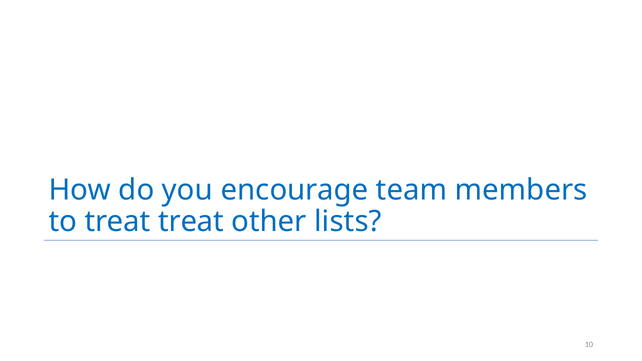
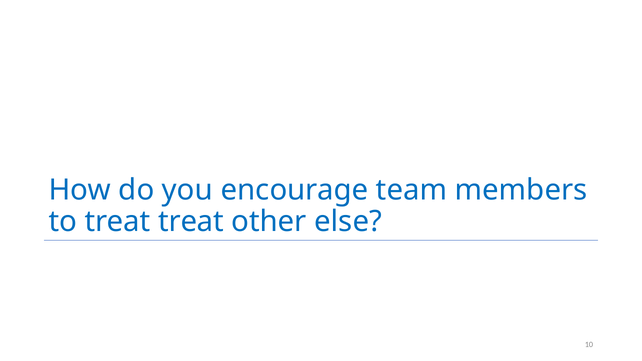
lists: lists -> else (348, 222)
